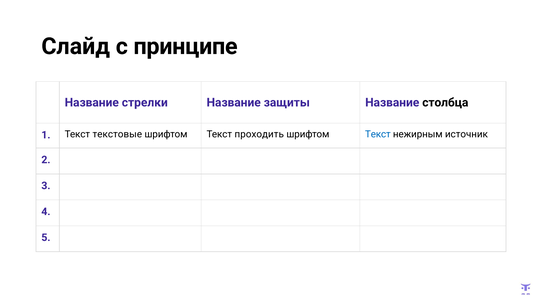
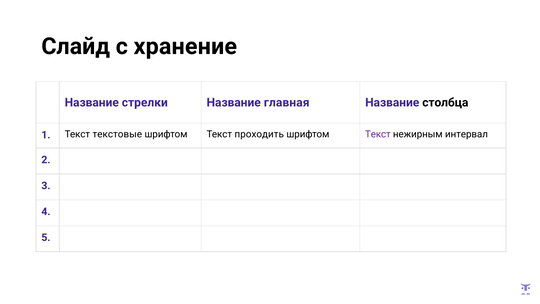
принципе: принципе -> хранение (185, 46)
защиты: защиты -> главная (287, 102)
Текст colour: blue -> purple (378, 134)
источник: источник -> интервал (466, 134)
